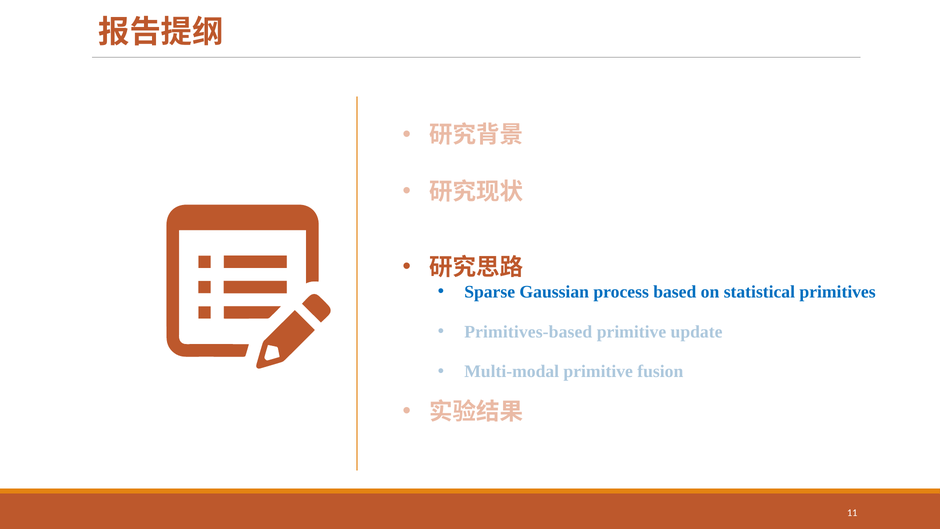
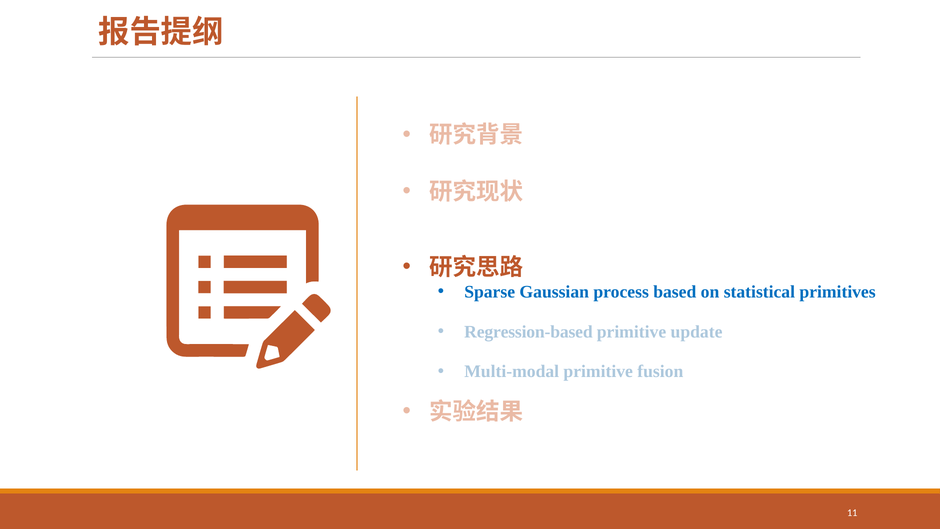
Primitives-based: Primitives-based -> Regression-based (528, 332)
